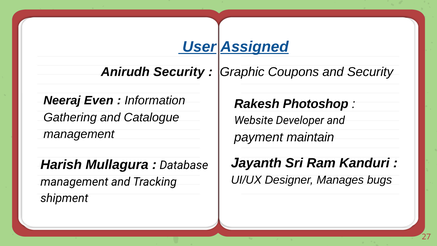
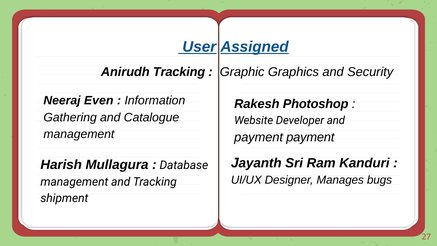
Anirudh Security: Security -> Tracking (179, 72)
Coupons: Coupons -> Graphics (293, 72)
payment maintain: maintain -> payment (310, 137)
